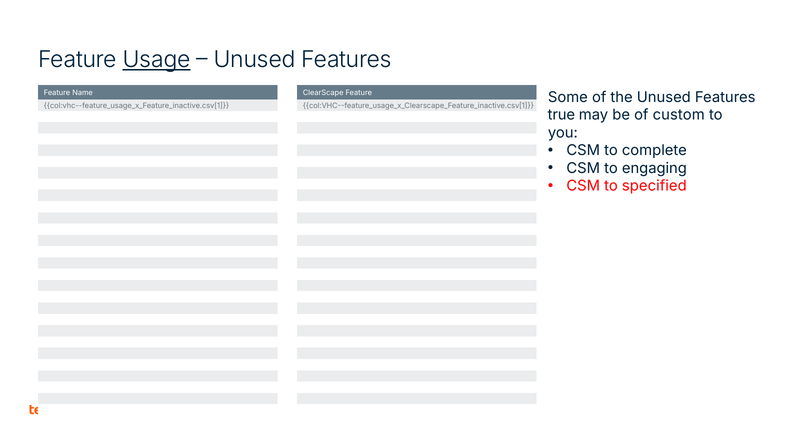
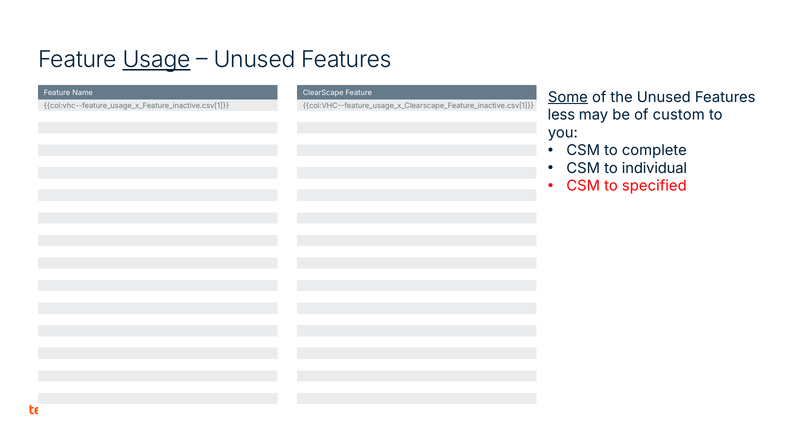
Some underline: none -> present (568, 97)
true: true -> less (561, 115)
engaging: engaging -> individual (654, 168)
